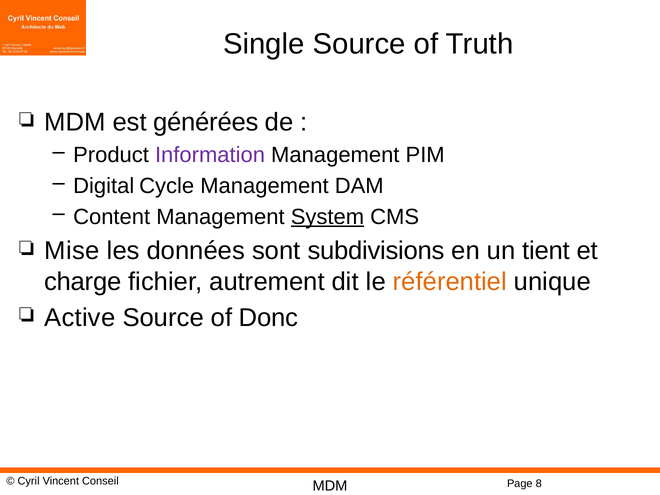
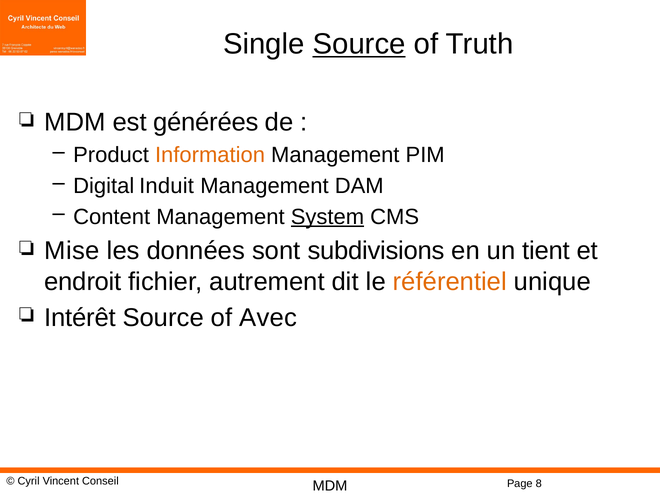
Source underline: none -> present (359, 44)
Information colour: purple -> orange (210, 155)
Cycle: Cycle -> Induit (167, 186)
charge: charge -> endroit (83, 282)
Active: Active -> Intérêt (80, 318)
Donc: Donc -> Avec (268, 318)
